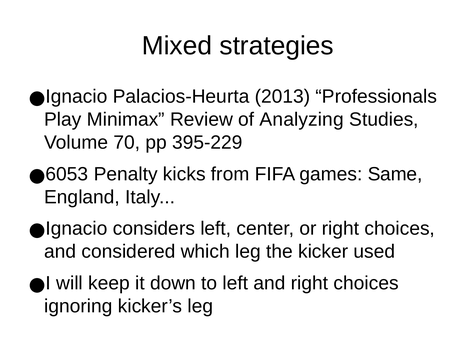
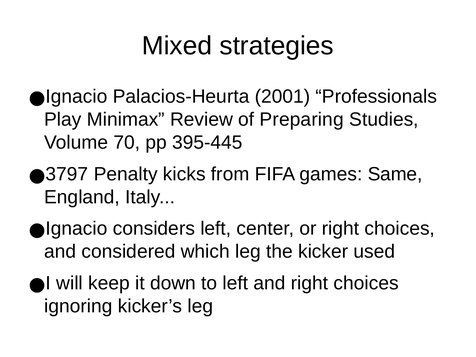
2013: 2013 -> 2001 (282, 96)
Analyzing: Analyzing -> Preparing (302, 119)
395-229: 395-229 -> 395-445 (207, 142)
6053: 6053 -> 3797 (67, 174)
